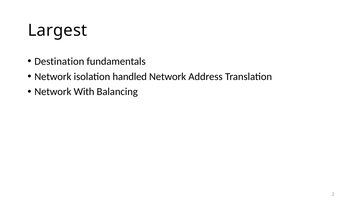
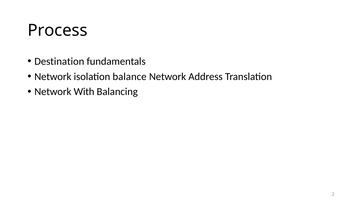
Largest: Largest -> Process (58, 30)
handled: handled -> balance (130, 76)
